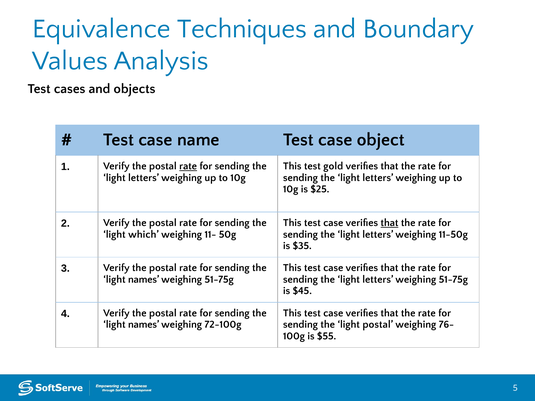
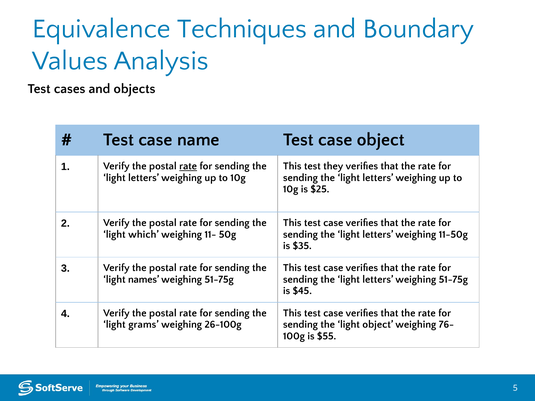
gold: gold -> they (333, 166)
that underline: present -> none (389, 223)
names: names -> grams (144, 325)
72-100g: 72-100g -> 26-100g (223, 325)
light postal: postal -> object (378, 325)
